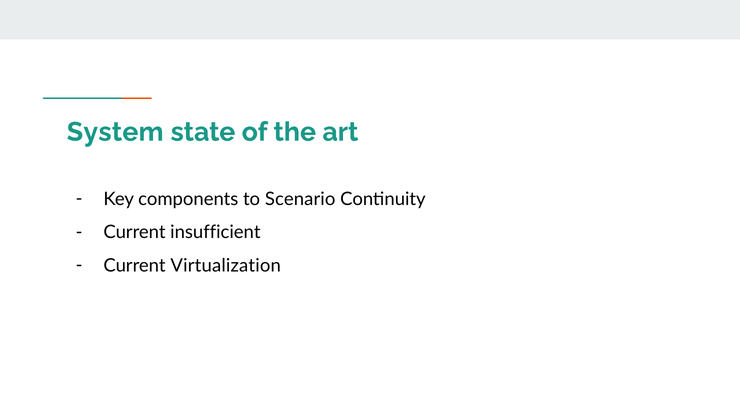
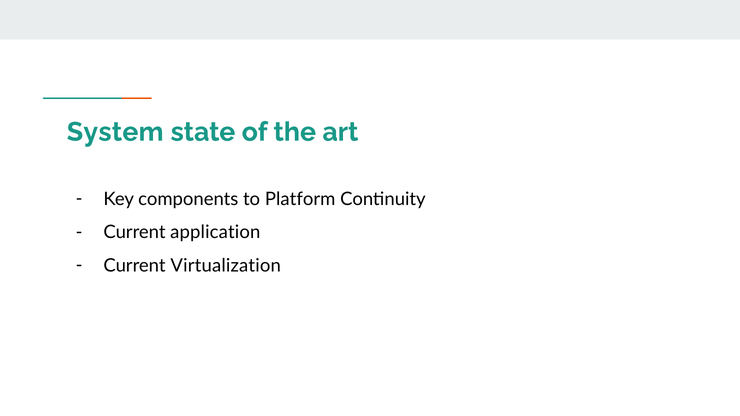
Scenario: Scenario -> Platform (300, 199)
insufficient: insufficient -> application (215, 232)
